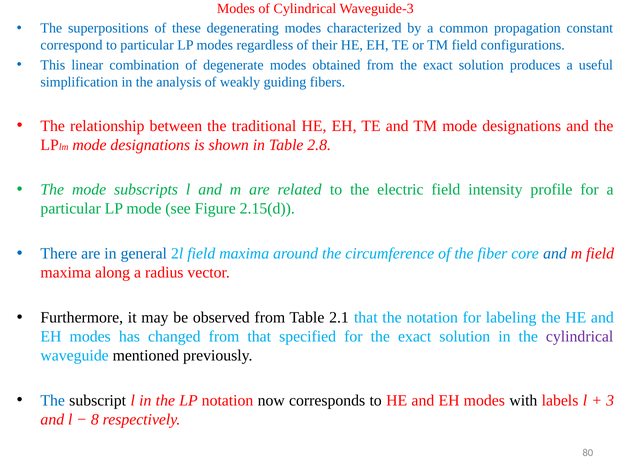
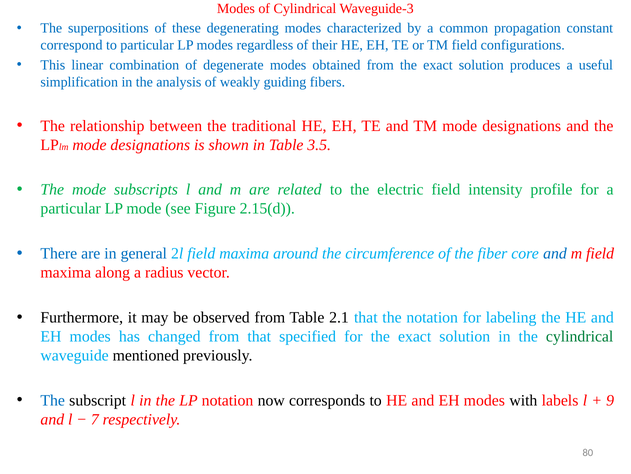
2.8: 2.8 -> 3.5 (319, 145)
cylindrical colour: purple -> green (580, 336)
3: 3 -> 9 (610, 400)
8: 8 -> 7 (95, 419)
